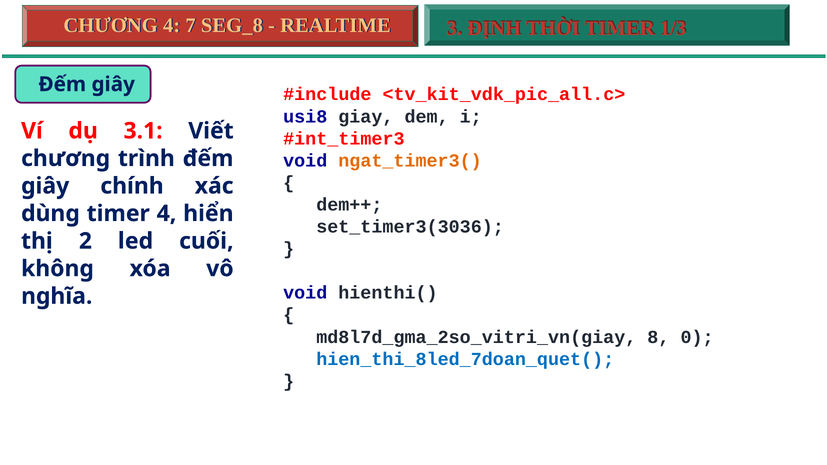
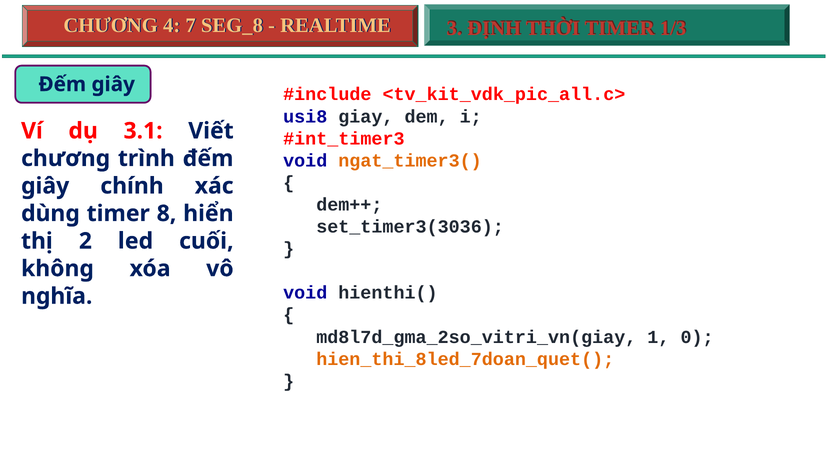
4: 4 -> 8 (166, 214)
8: 8 -> 1 (658, 337)
hien_thi_8led_7doan_quet( colour: blue -> orange (465, 359)
